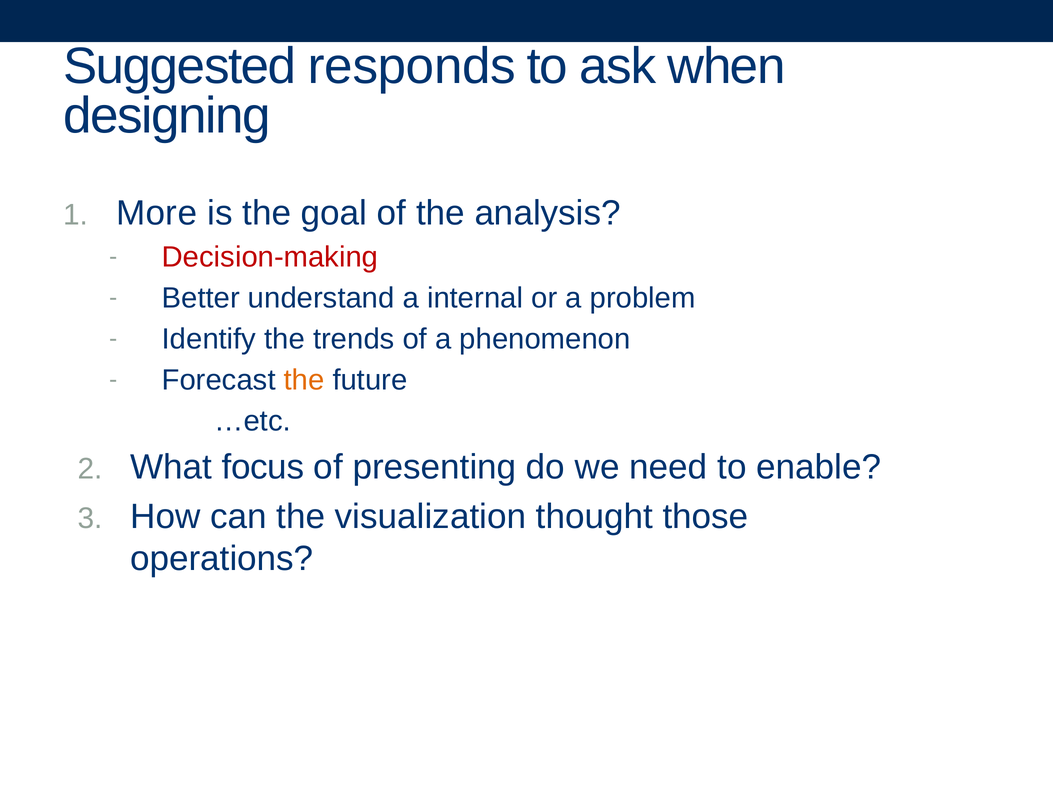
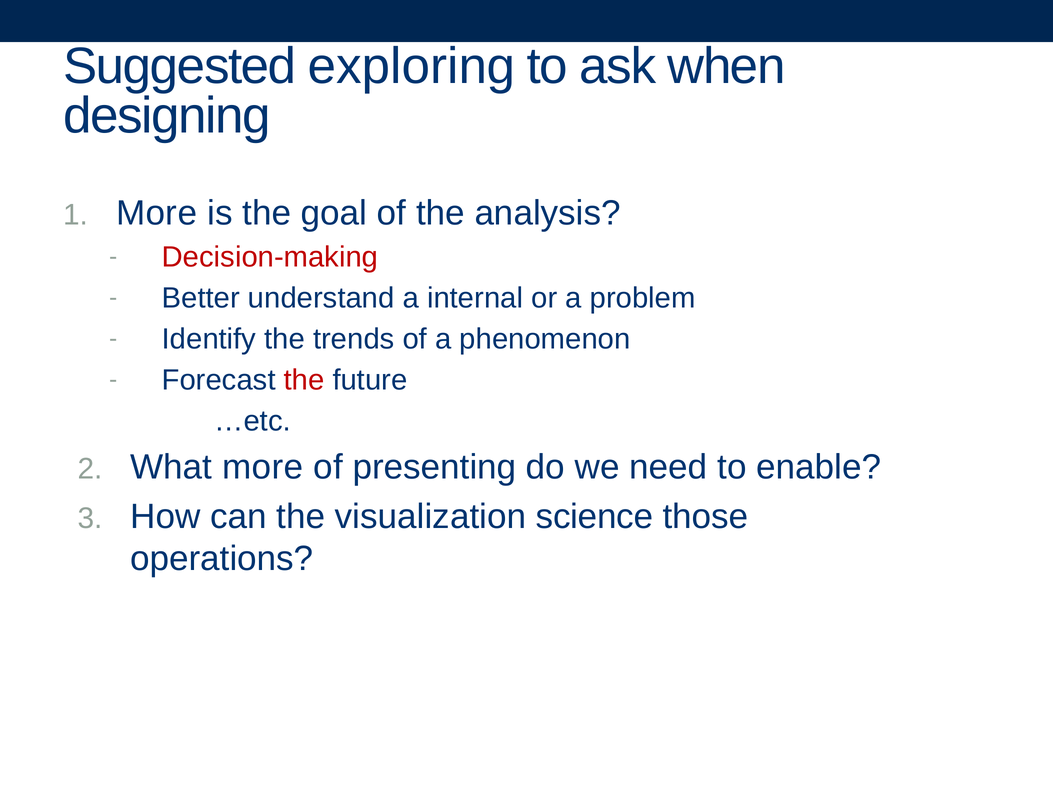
responds: responds -> exploring (412, 66)
the colour: orange -> red (304, 380)
What focus: focus -> more (263, 467)
thought: thought -> science (594, 516)
